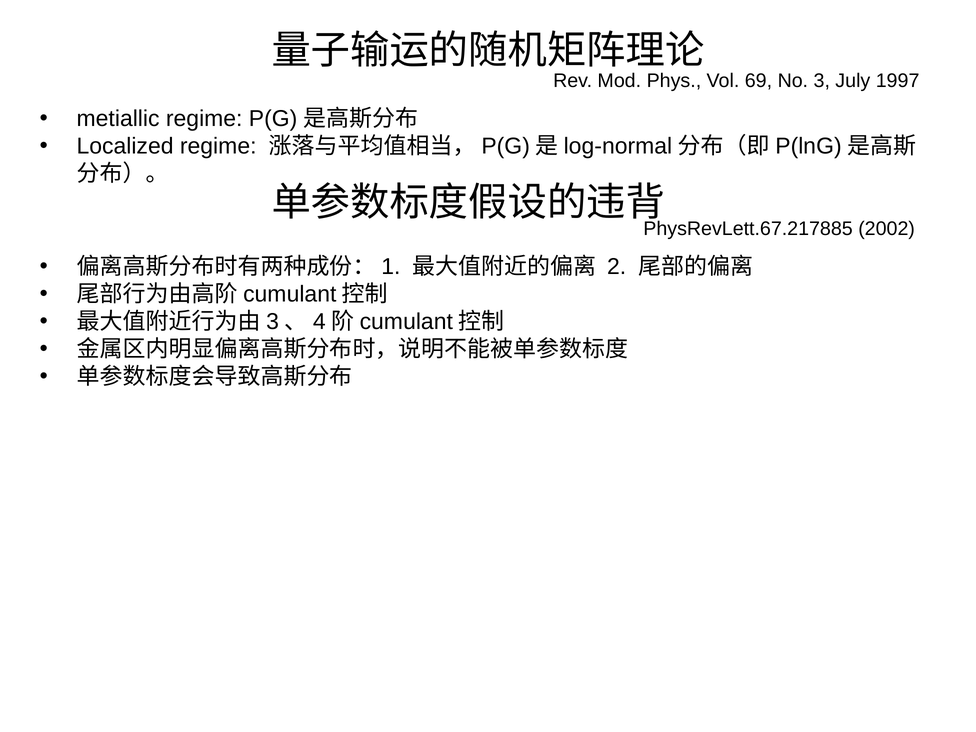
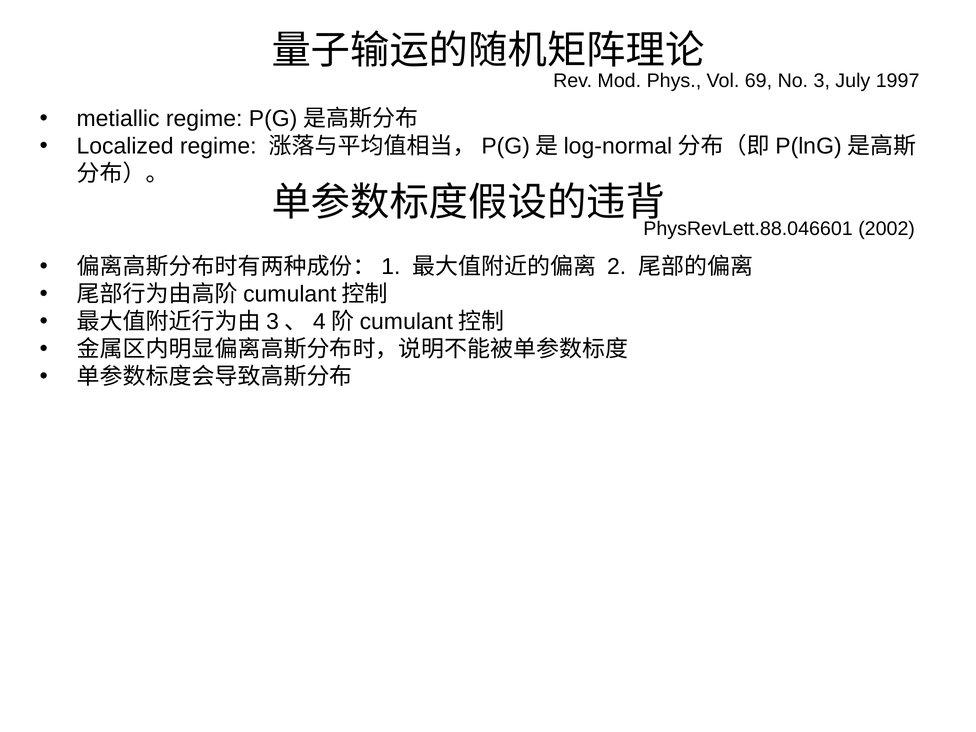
PhysRevLett.67.217885: PhysRevLett.67.217885 -> PhysRevLett.88.046601 (748, 229)
